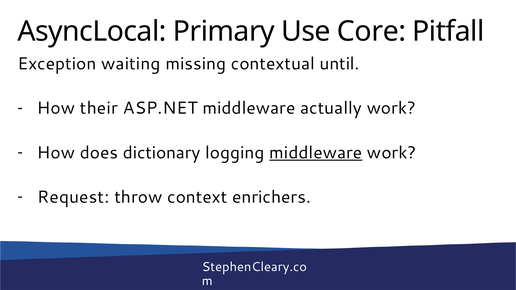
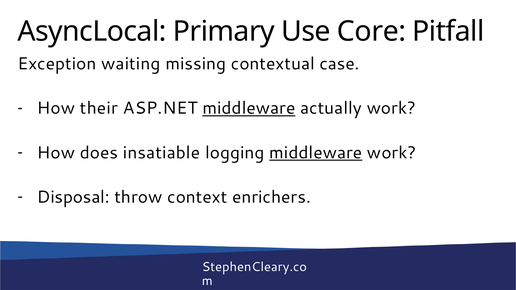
until: until -> case (340, 64)
middleware underline: none -> present (249, 108)
dictionary: dictionary -> insatiable (162, 153)
Request: Request -> Disposal (73, 197)
